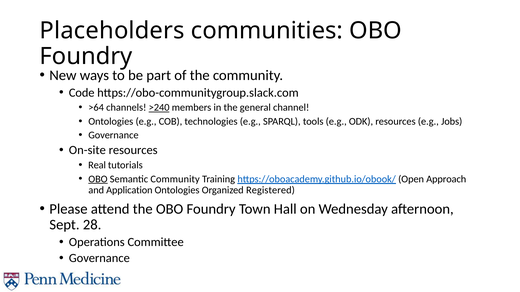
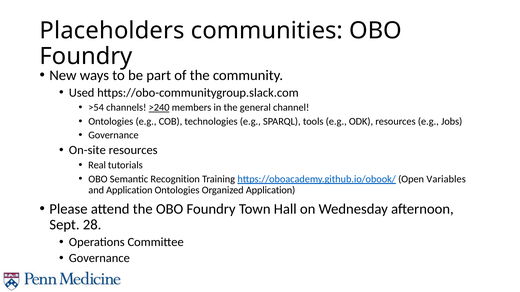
Code: Code -> Used (82, 93)
>64: >64 -> >54 (96, 108)
OBO underline: present -> none (98, 179)
Semantic Community: Community -> Recognition (175, 179)
Approach: Approach -> Variables (446, 179)
Organized Registered: Registered -> Application (271, 190)
